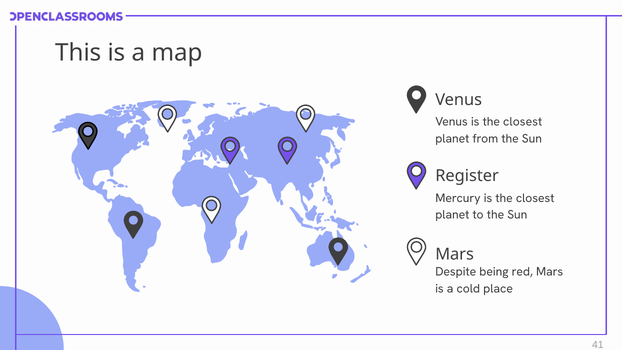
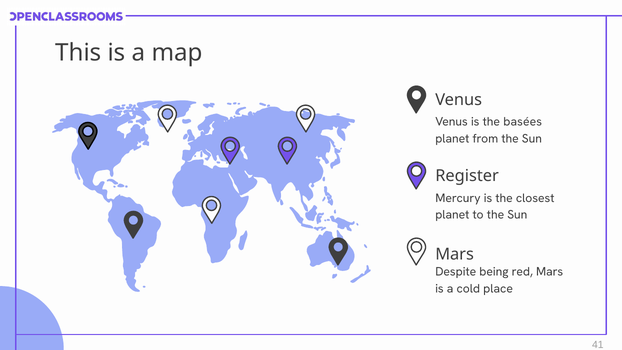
Venus is the closest: closest -> basées (523, 122)
